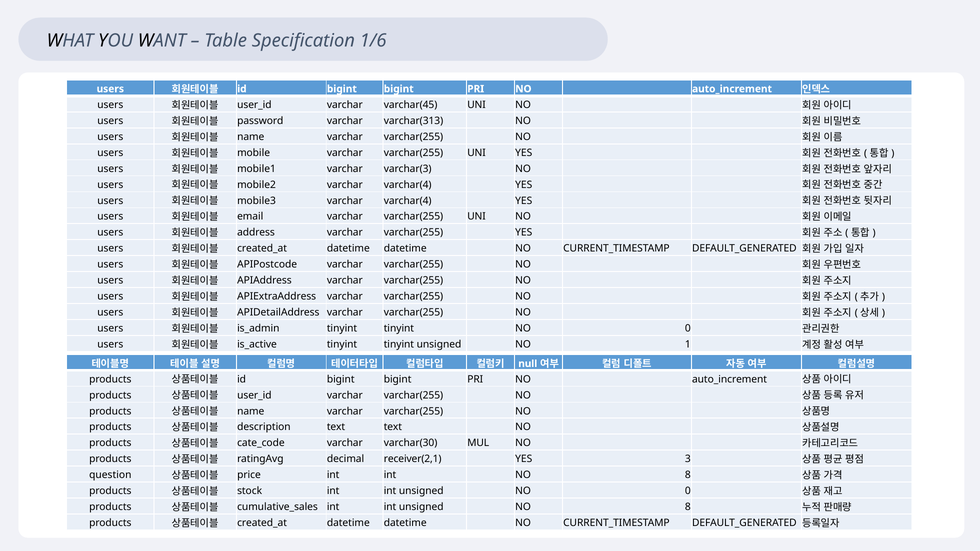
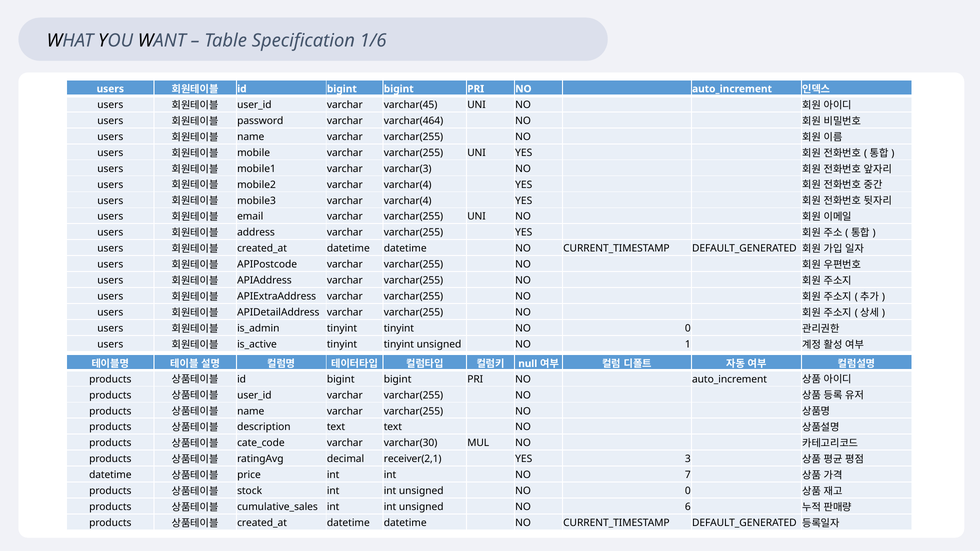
varchar(313: varchar(313 -> varchar(464 (413, 121)
question: question -> datetime (110, 475)
int NO 8: 8 -> 7 (688, 475)
unsigned NO 8: 8 -> 6 (688, 507)
